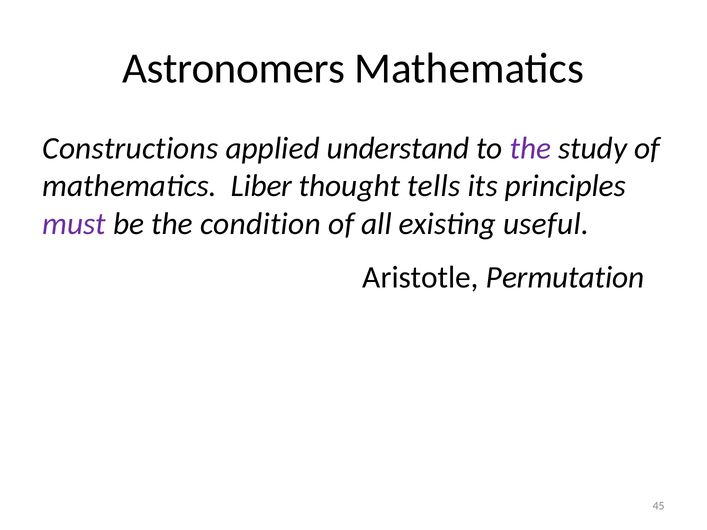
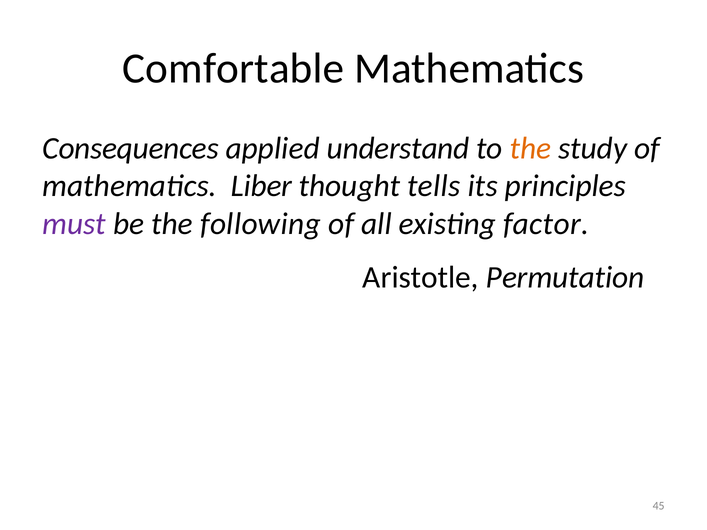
Astronomers: Astronomers -> Comfortable (233, 68)
Constructions: Constructions -> Consequences (131, 148)
the colour: purple -> orange (530, 148)
condition: condition -> following (260, 224)
useful: useful -> factor (546, 224)
